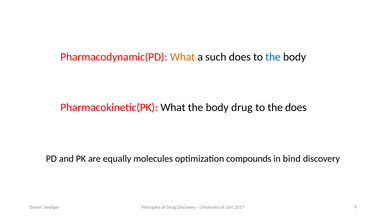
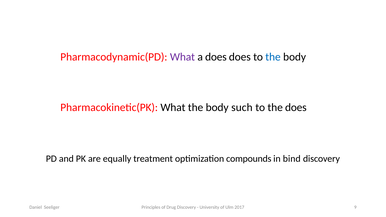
What colour: orange -> purple (182, 57)
a such: such -> does (216, 57)
body drug: drug -> such (242, 108)
molecules: molecules -> treatment (153, 159)
